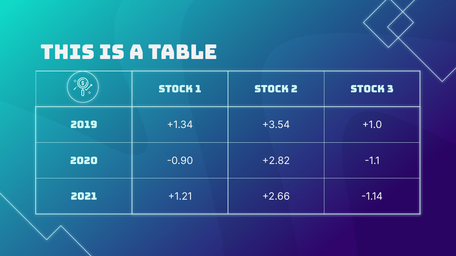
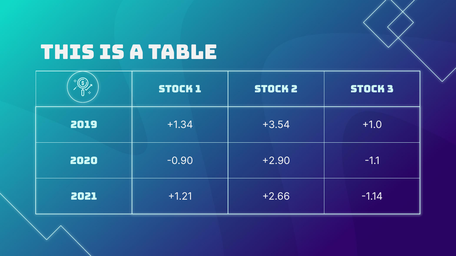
+2.82: +2.82 -> +2.90 (276, 161)
